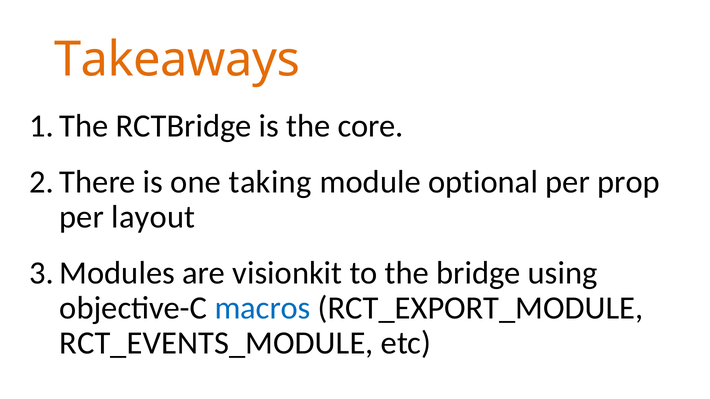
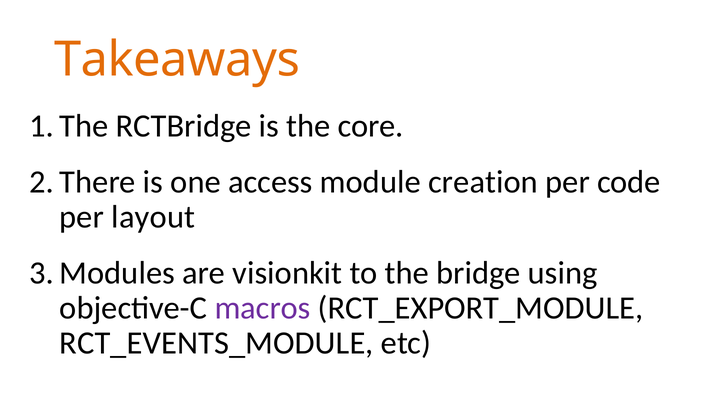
taking: taking -> access (270, 182)
optional: optional -> creation (483, 182)
prop: prop -> code (629, 182)
macros colour: blue -> purple (263, 308)
